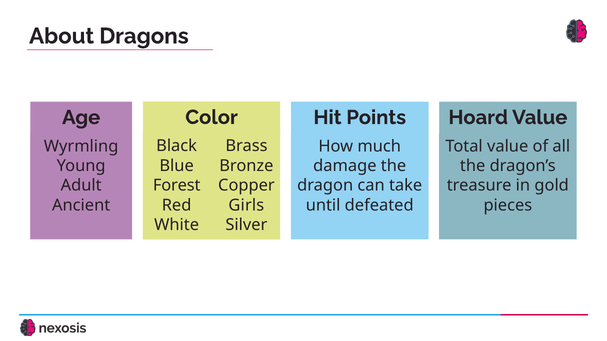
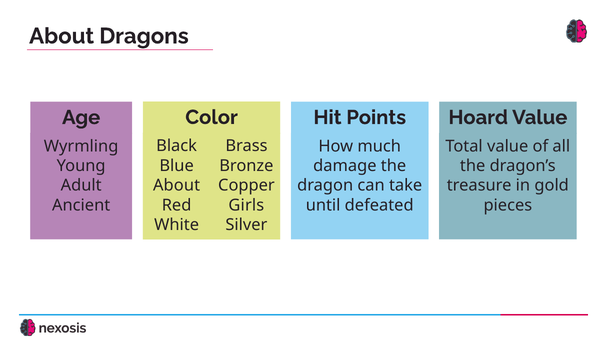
Forest: Forest -> About (177, 186)
